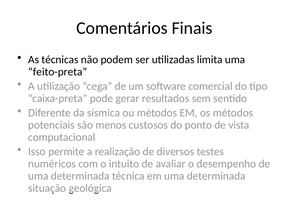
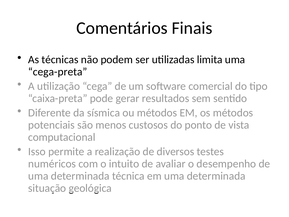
feito-preta: feito-preta -> cega-preta (58, 72)
